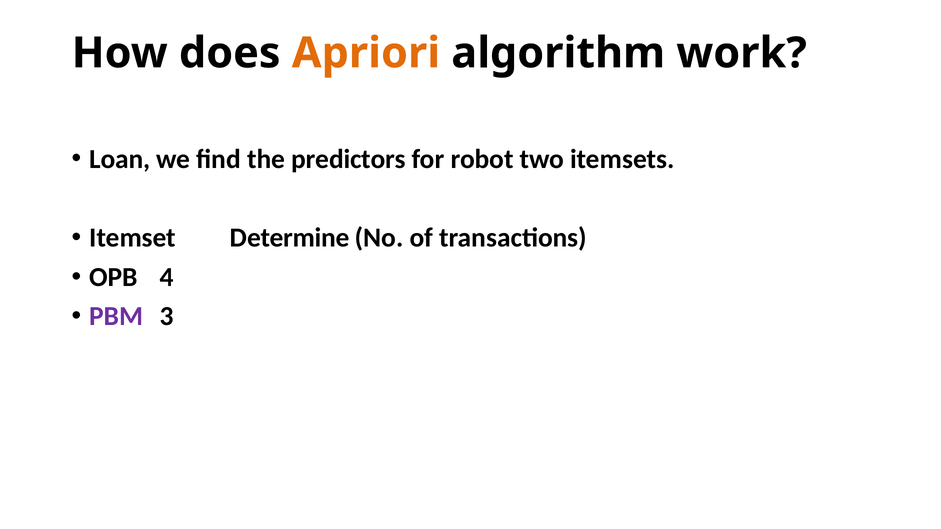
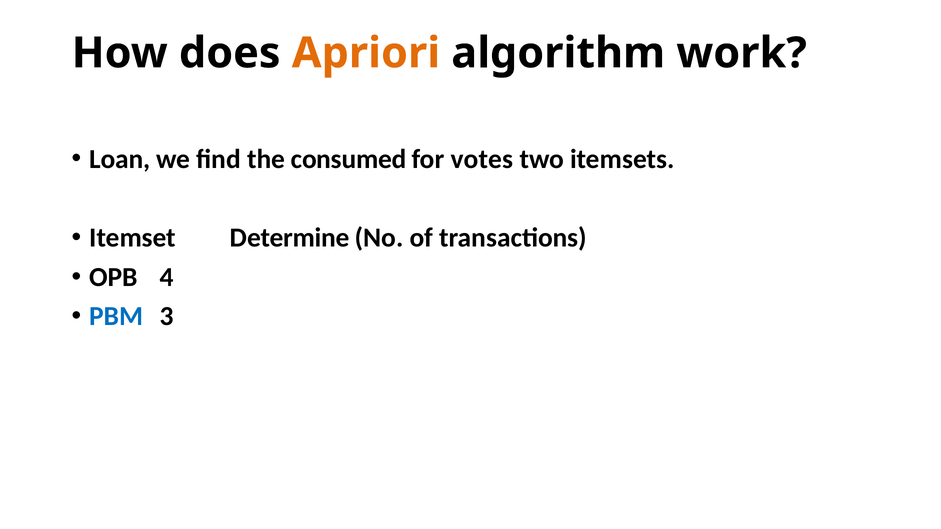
predictors: predictors -> consumed (349, 159)
robot: robot -> votes (482, 159)
PBM colour: purple -> blue (116, 317)
